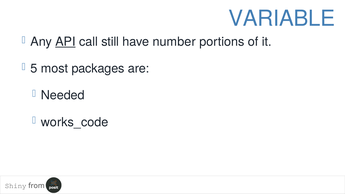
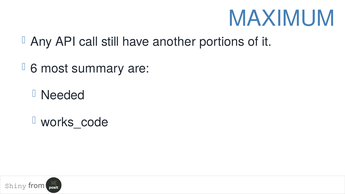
VARIABLE: VARIABLE -> MAXIMUM (282, 19)
API underline: present -> none (65, 42)
number: number -> another (174, 42)
5: 5 -> 6 (34, 69)
packages: packages -> summary (98, 69)
